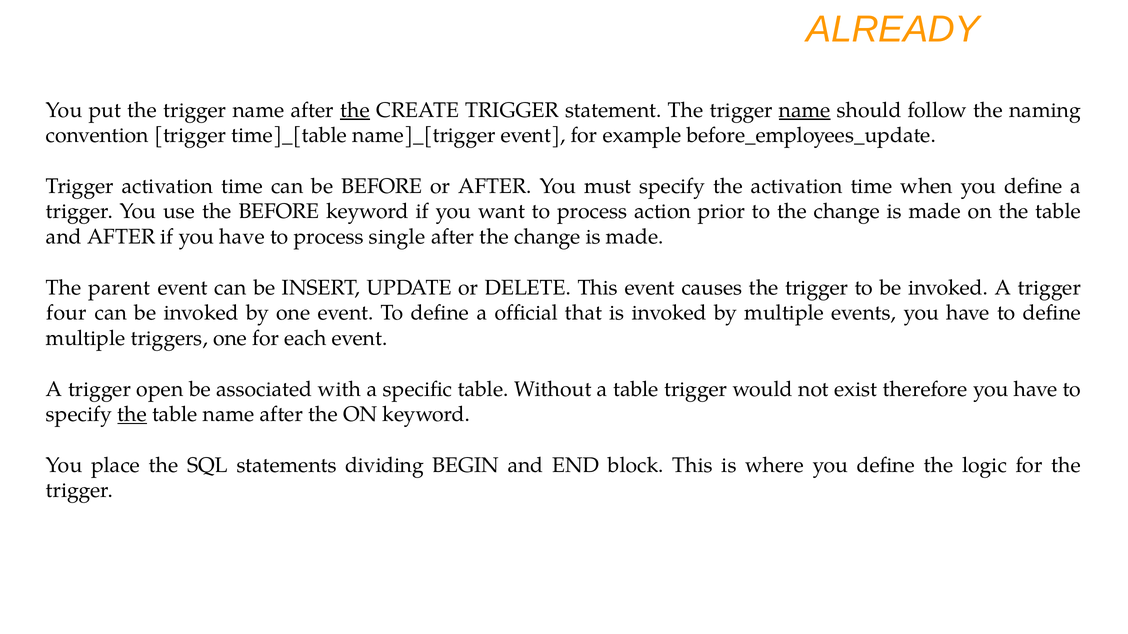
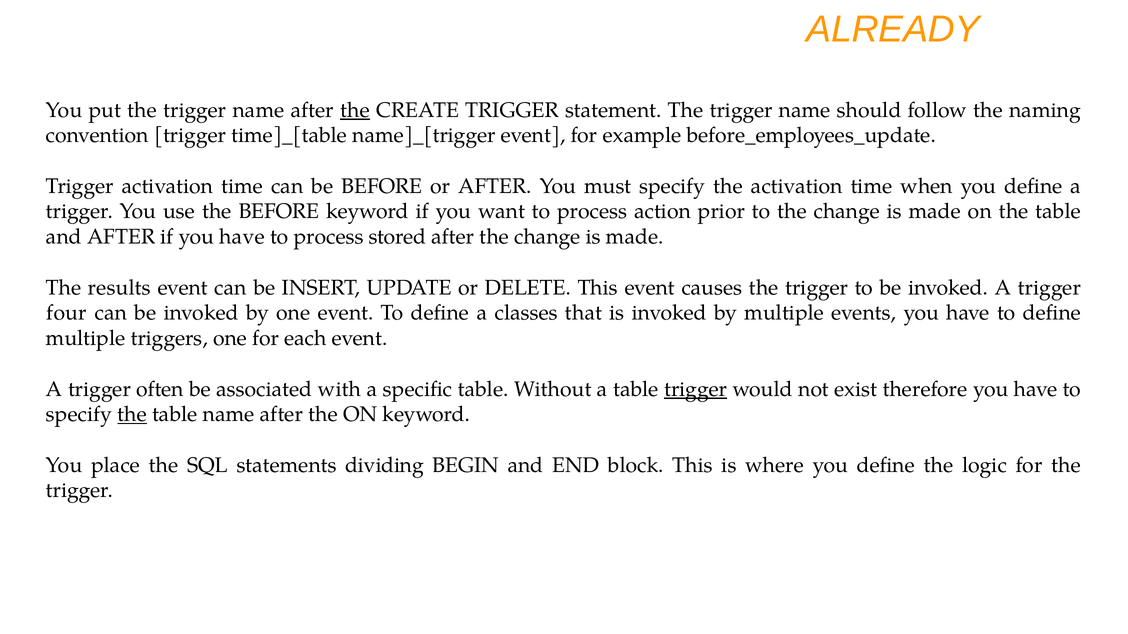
name underline: present -> none (805, 110)
single: single -> stored (397, 237)
parent: parent -> results (119, 288)
official: official -> classes (526, 313)
open: open -> often (160, 389)
trigger underline: none -> present (696, 389)
